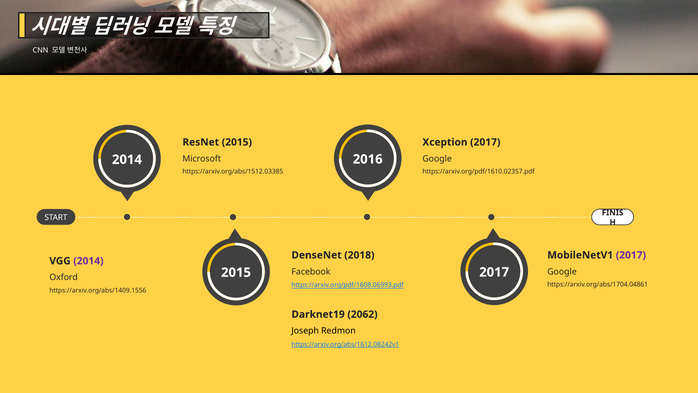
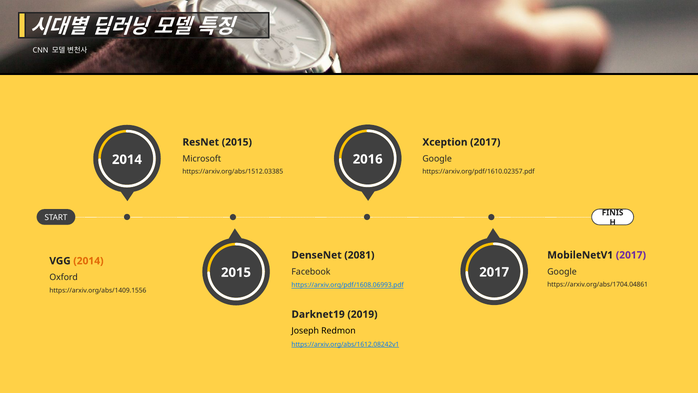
2018: 2018 -> 2081 (359, 255)
2014 colour: purple -> orange (88, 261)
2062: 2062 -> 2019 (362, 314)
